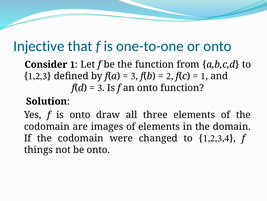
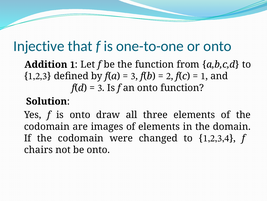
Consider: Consider -> Addition (46, 64)
things: things -> chairs (38, 149)
